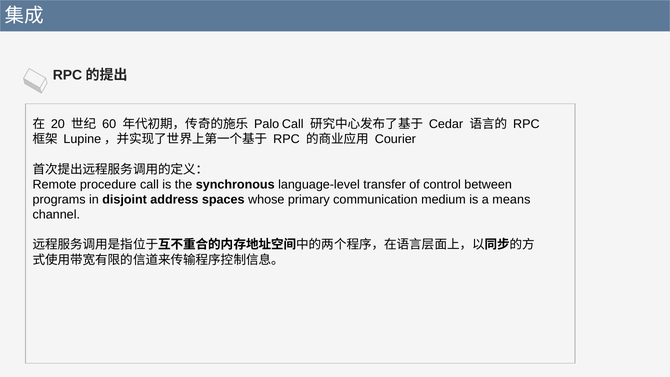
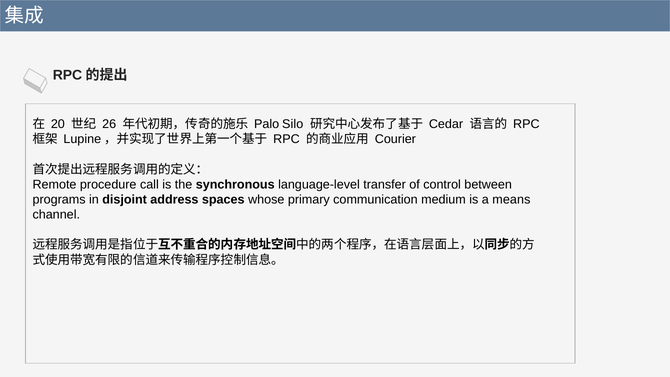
60: 60 -> 26 (109, 124)
Palo Call: Call -> Silo (293, 124)
